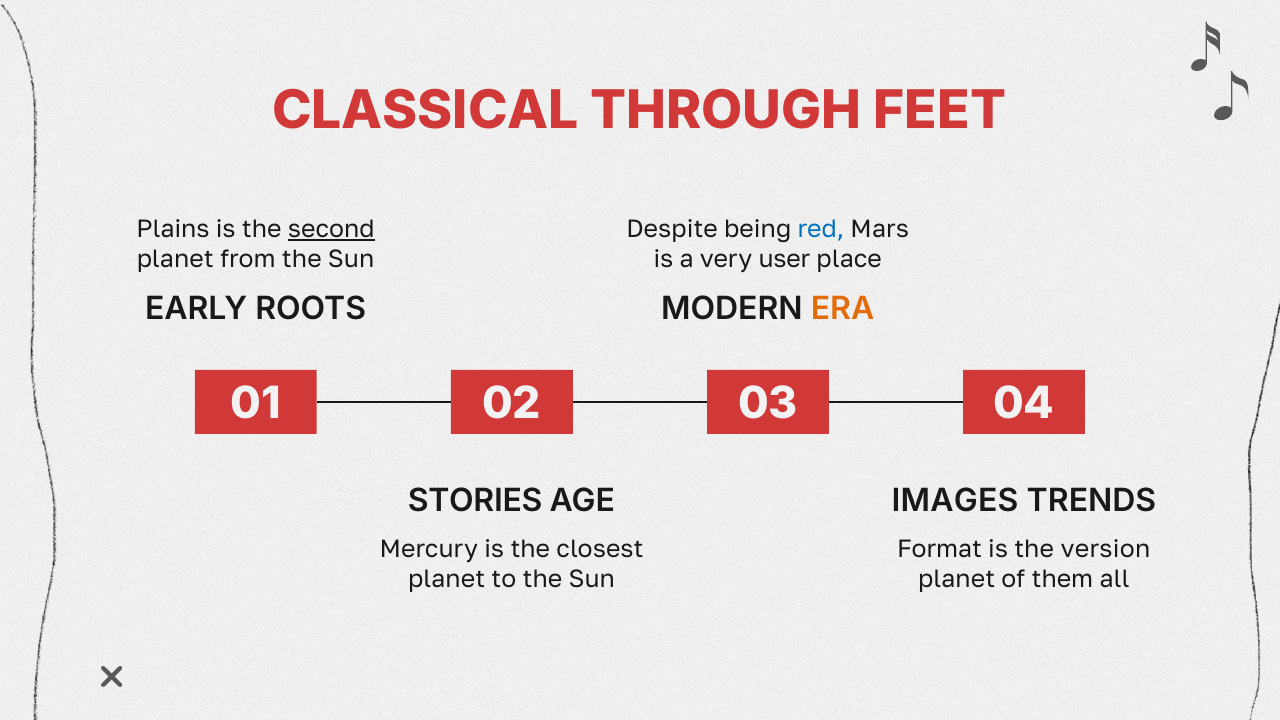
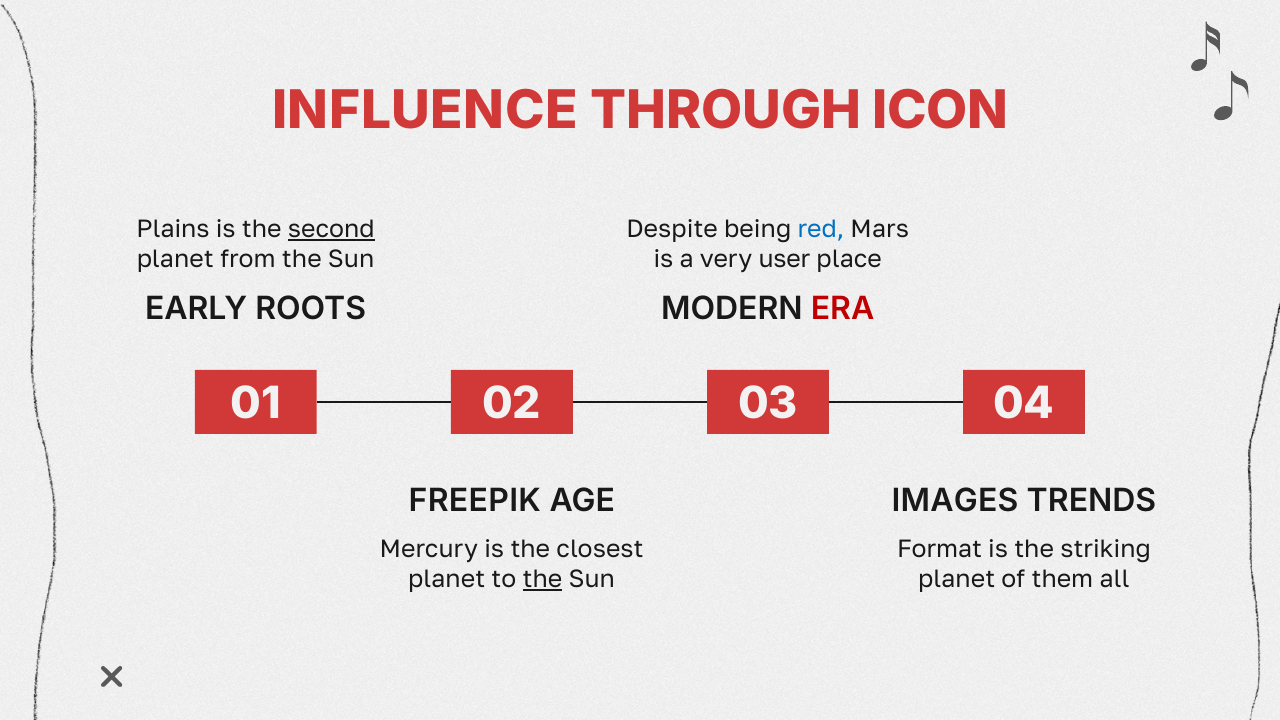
CLASSICAL: CLASSICAL -> INFLUENCE (425, 111)
FEET: FEET -> ICON (940, 111)
ERA colour: orange -> red (843, 309)
STORIES: STORIES -> FREEPIK (475, 501)
version: version -> striking (1106, 549)
the underline: none -> present (542, 579)
